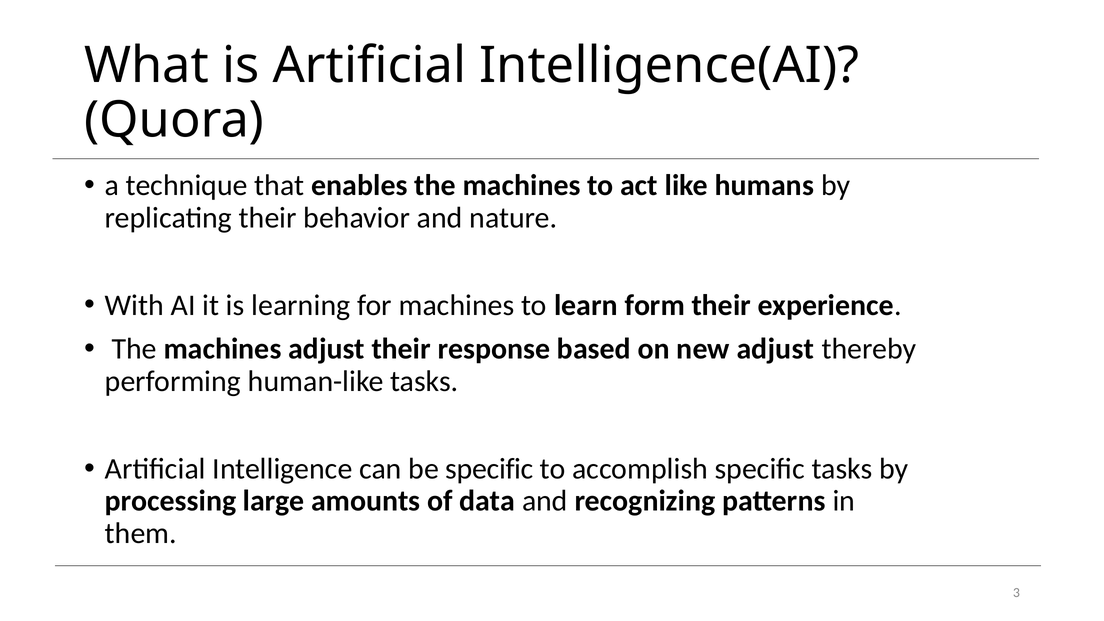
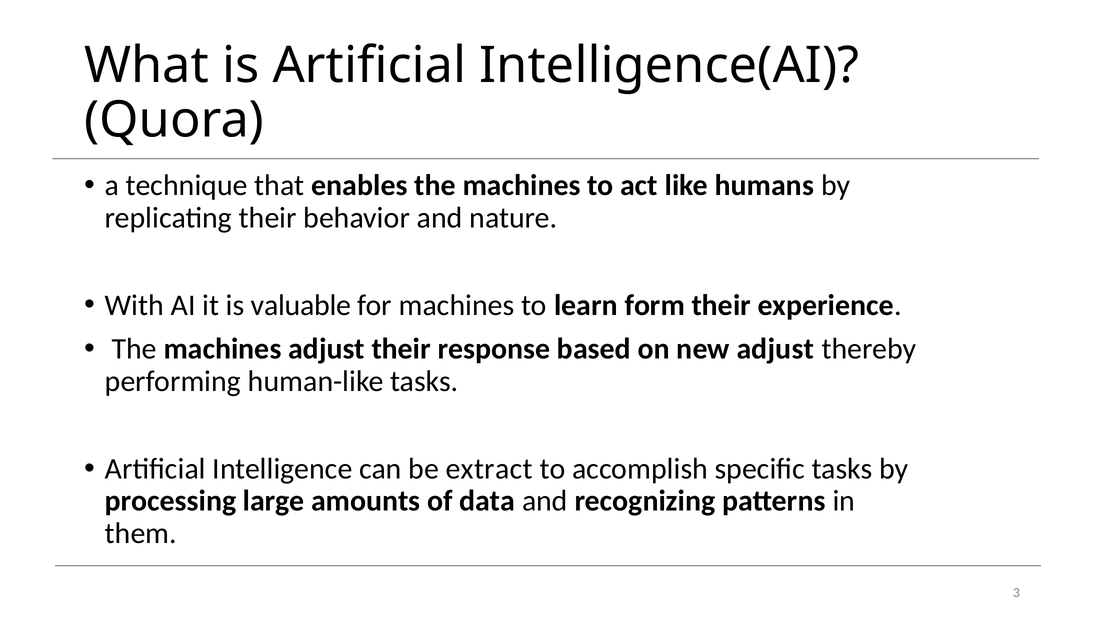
learning: learning -> valuable (301, 305)
be specific: specific -> extract (489, 469)
